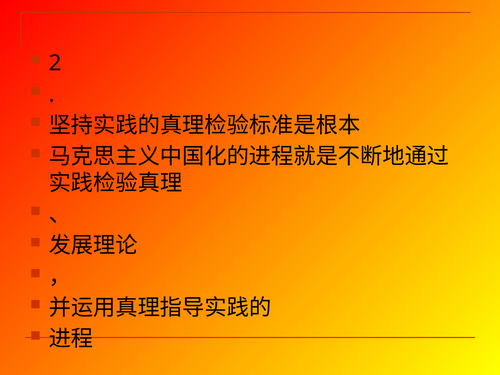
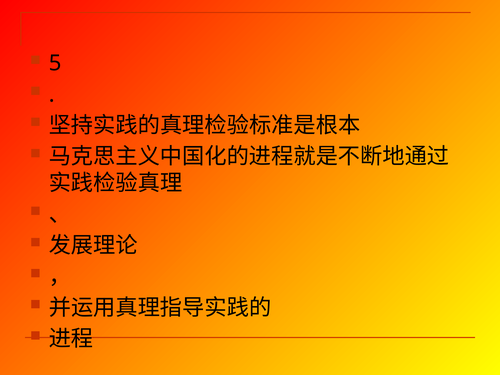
2: 2 -> 5 (55, 63)
